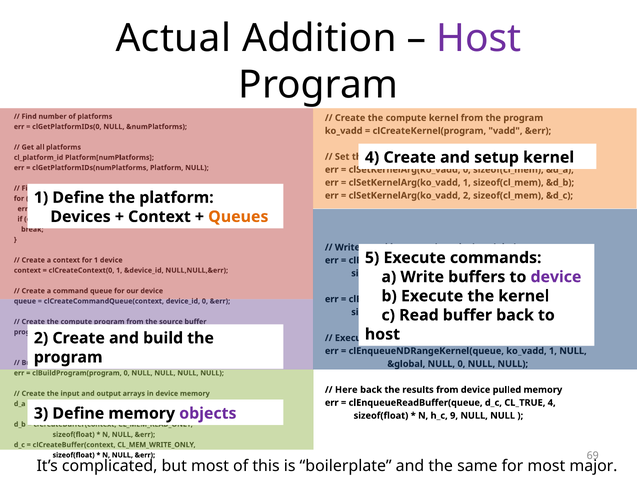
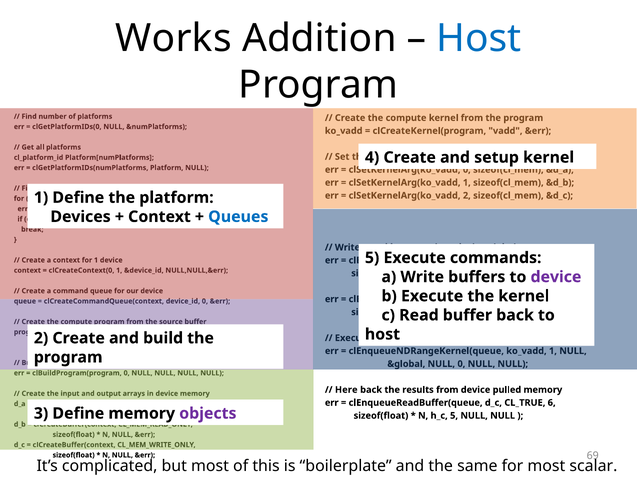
Actual: Actual -> Works (173, 38)
Host colour: purple -> blue (479, 38)
Queues colour: orange -> blue (238, 217)
CL_TRUE 4: 4 -> 6 (552, 402)
h_c 9: 9 -> 5 (454, 415)
major: major -> scalar (593, 466)
